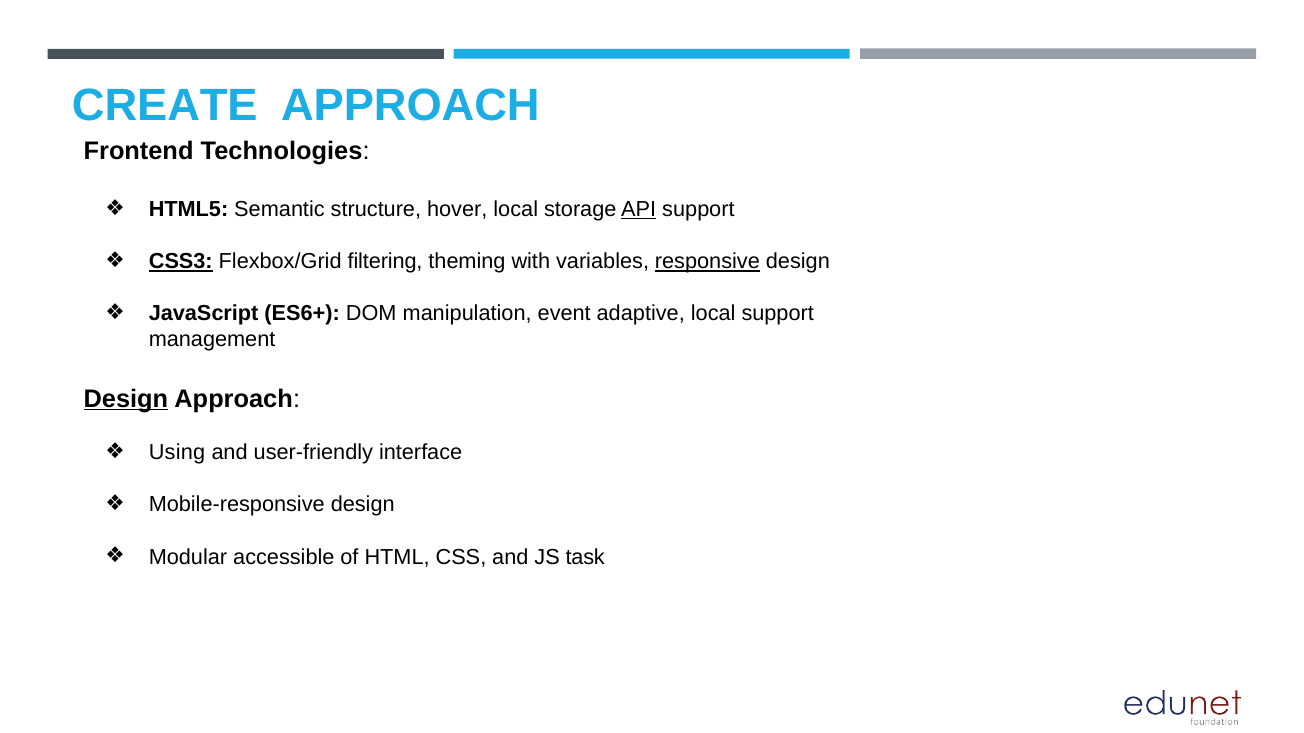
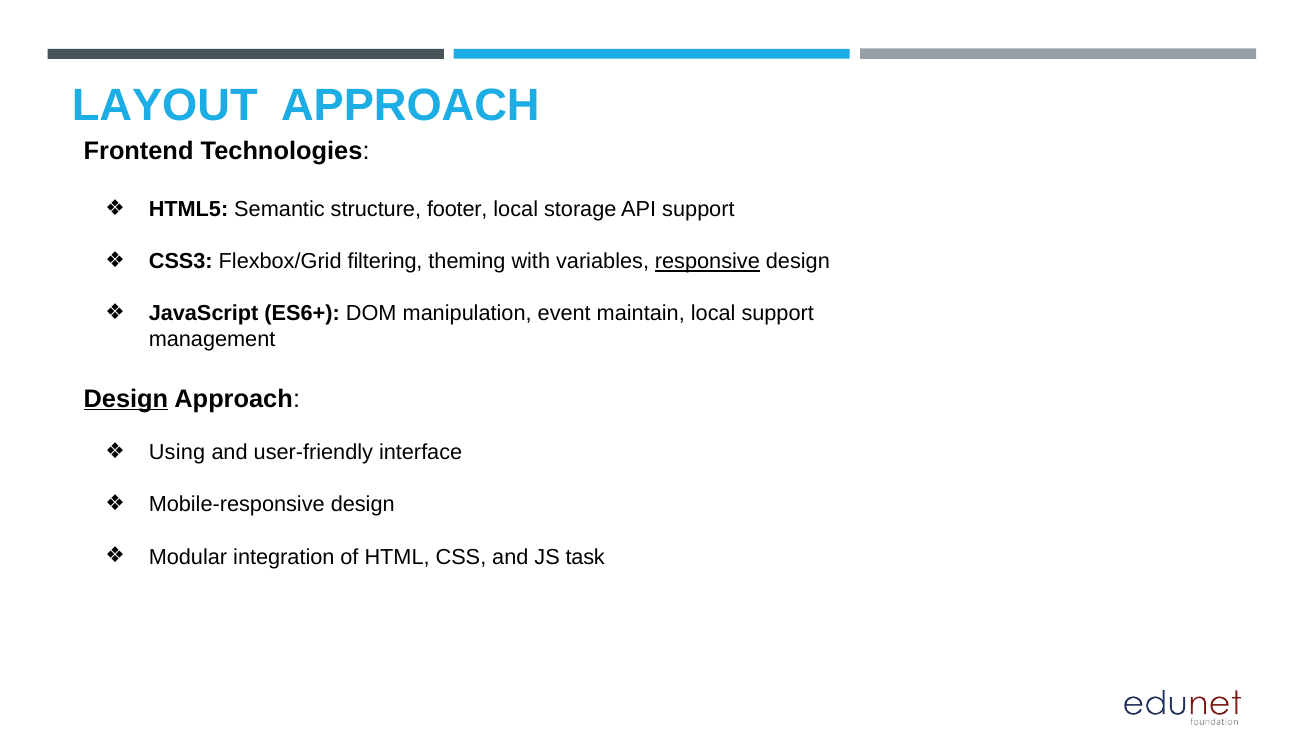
CREATE: CREATE -> LAYOUT (165, 106)
hover: hover -> footer (457, 210)
API underline: present -> none (639, 210)
CSS3 underline: present -> none (181, 262)
adaptive: adaptive -> maintain (641, 314)
accessible: accessible -> integration (284, 557)
